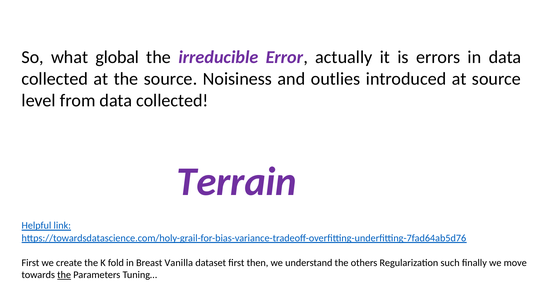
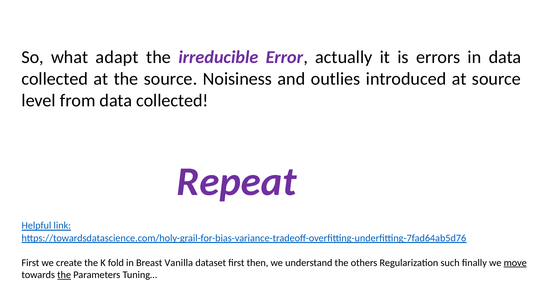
global: global -> adapt (117, 57)
Terrain: Terrain -> Repeat (237, 182)
move underline: none -> present (515, 263)
